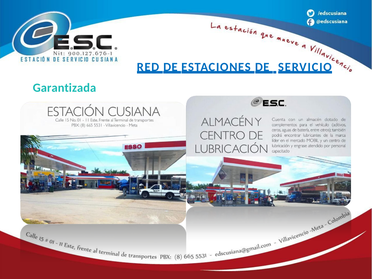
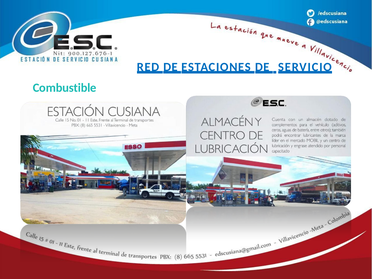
Garantizada: Garantizada -> Combustible (65, 88)
